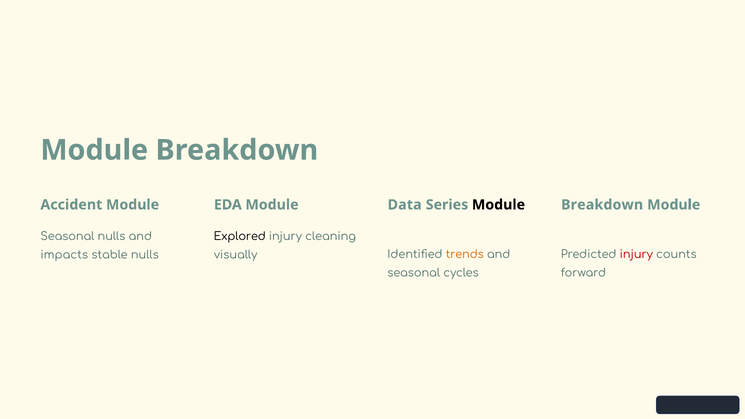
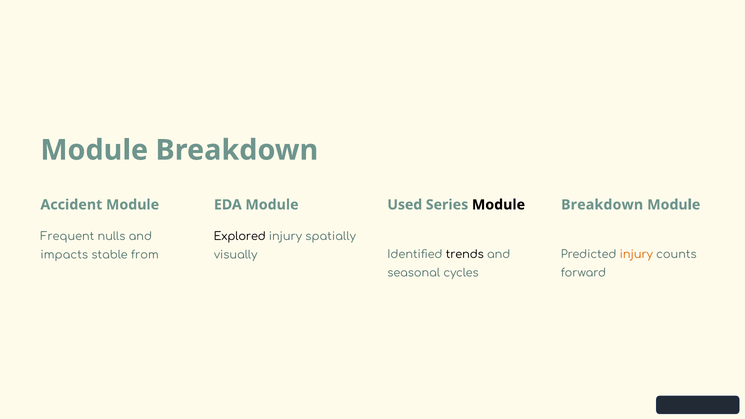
Data: Data -> Used (405, 205)
Seasonal: Seasonal -> Frequent (67, 237)
cleaning: cleaning -> spatially (331, 237)
trends colour: orange -> black (465, 255)
injury colour: red -> orange (636, 255)
stable nulls: nulls -> from (145, 255)
